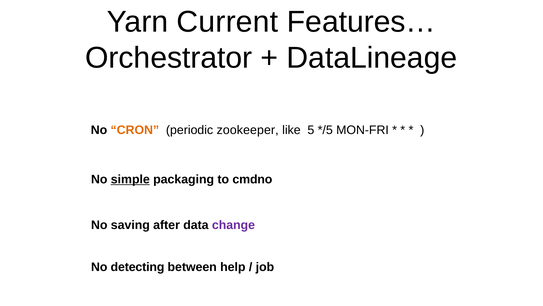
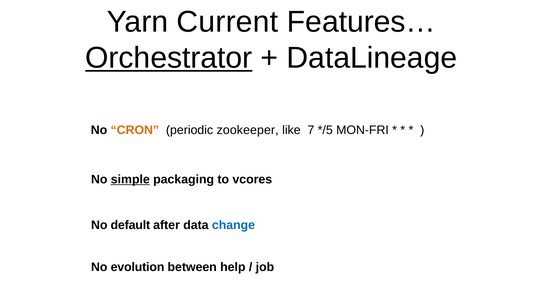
Orchestrator underline: none -> present (169, 58)
5: 5 -> 7 (311, 130)
cmdno: cmdno -> vcores (252, 179)
saving: saving -> default (130, 225)
change colour: purple -> blue (233, 225)
detecting: detecting -> evolution (138, 267)
